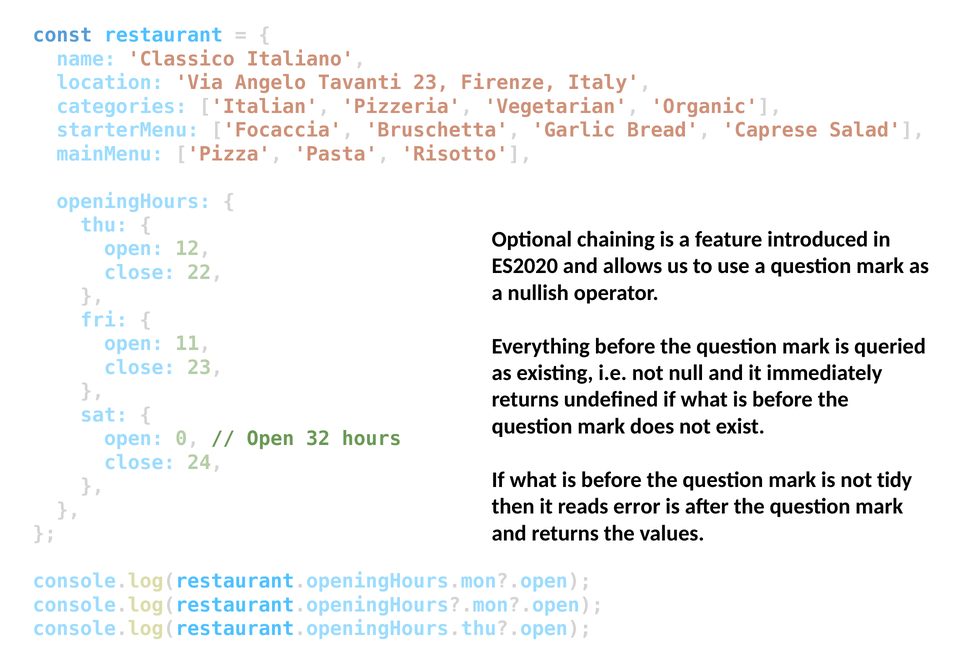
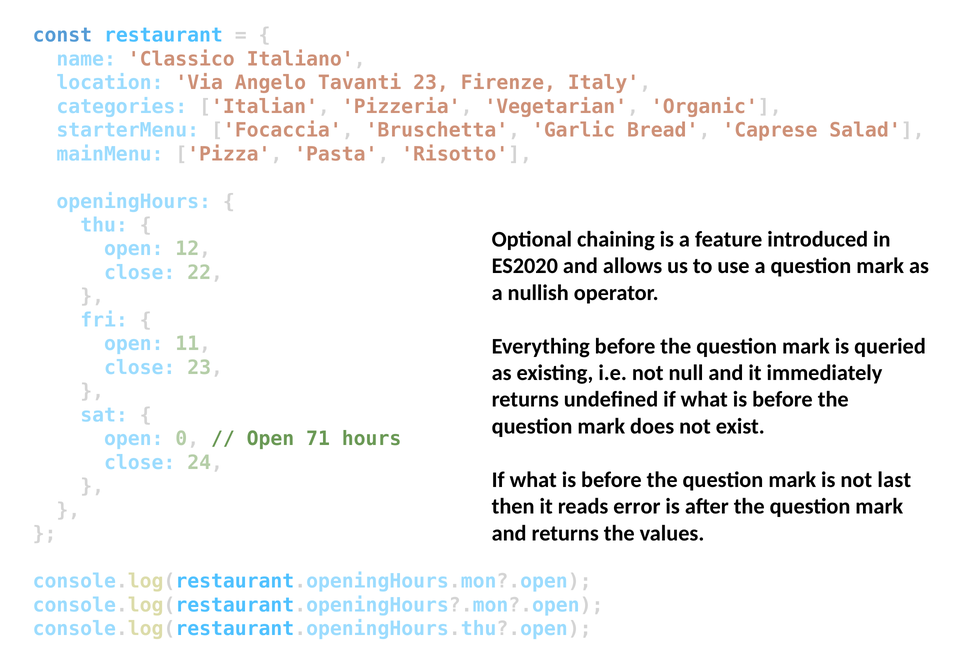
32: 32 -> 71 (318, 439)
tidy: tidy -> last (894, 480)
